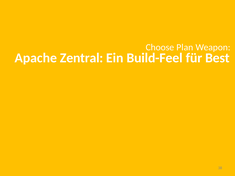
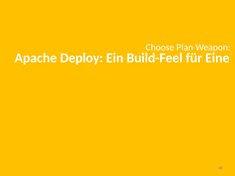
Zentral: Zentral -> Deploy (82, 58)
Best: Best -> Eine (217, 58)
